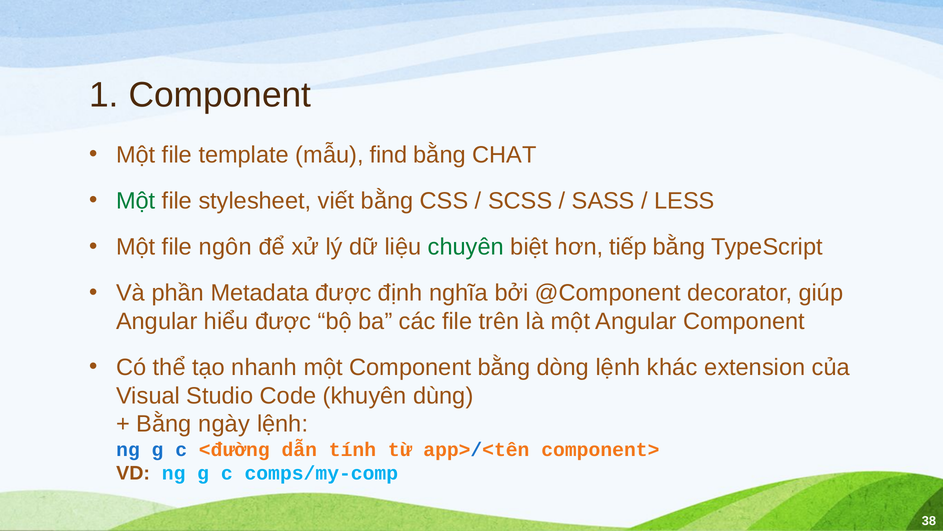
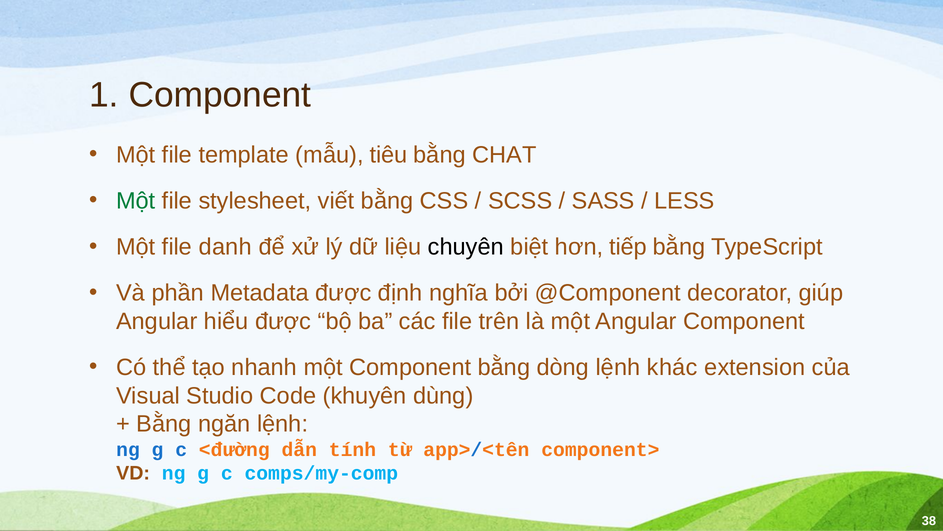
find: find -> tiêu (389, 155)
ngôn: ngôn -> danh (225, 247)
chuyên colour: green -> black (466, 247)
ngày: ngày -> ngăn (224, 424)
